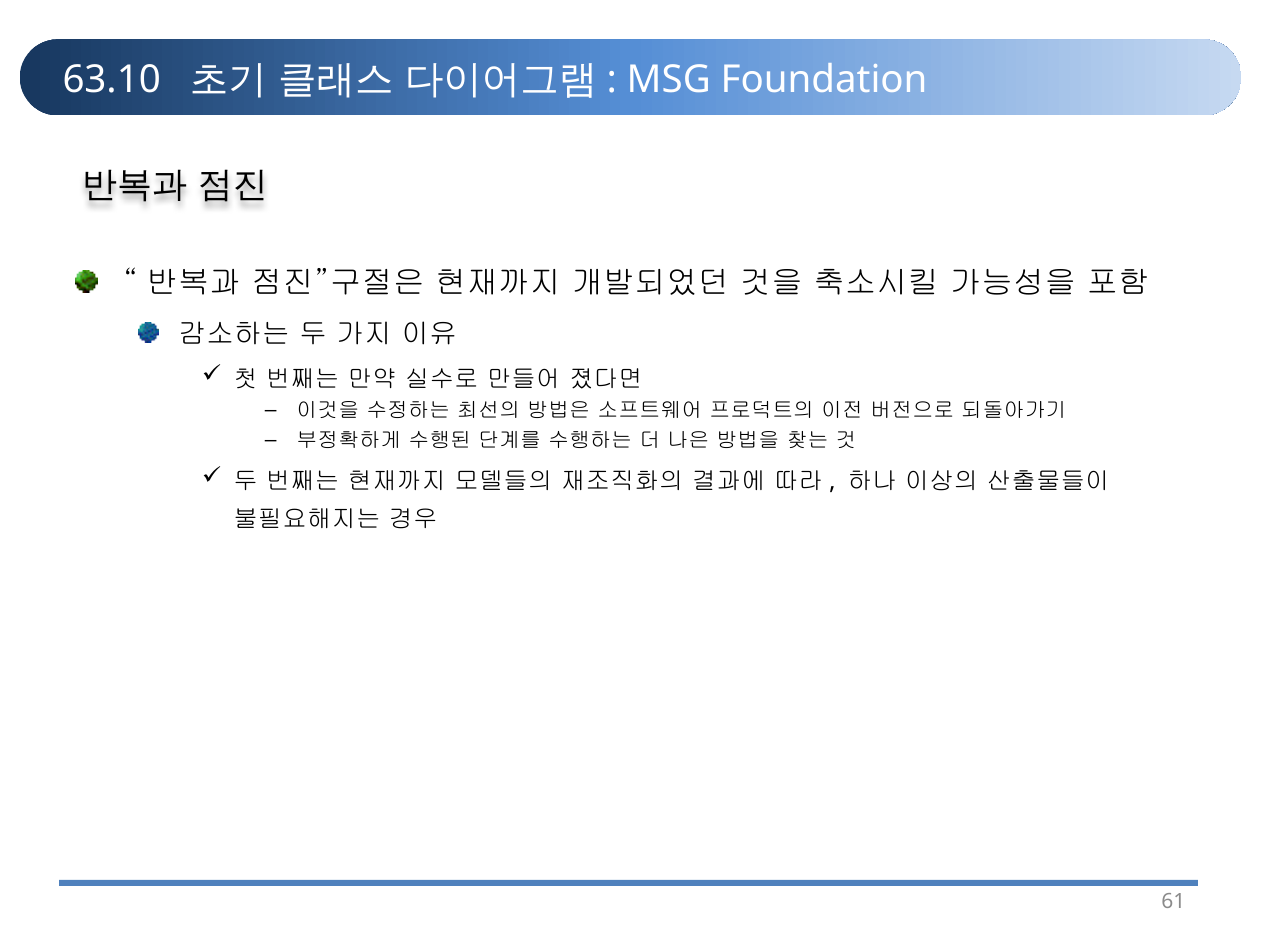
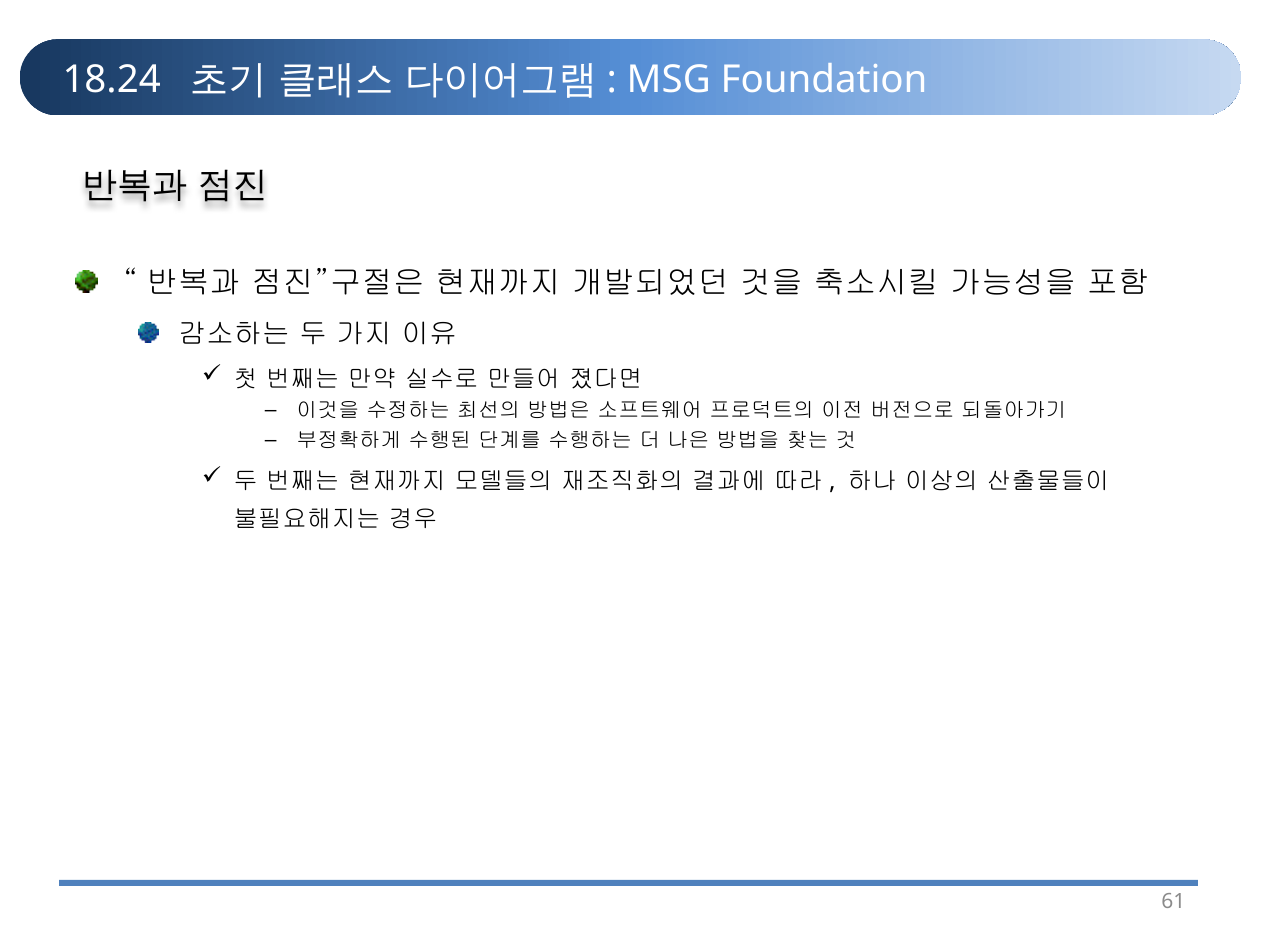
63.10: 63.10 -> 18.24 (112, 79)
